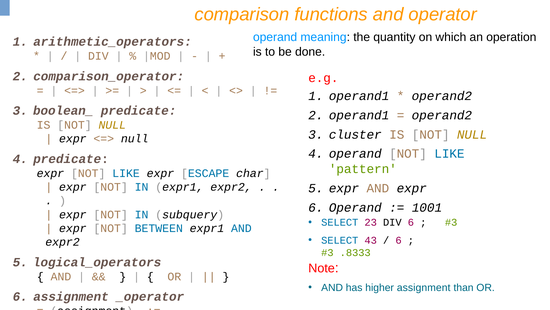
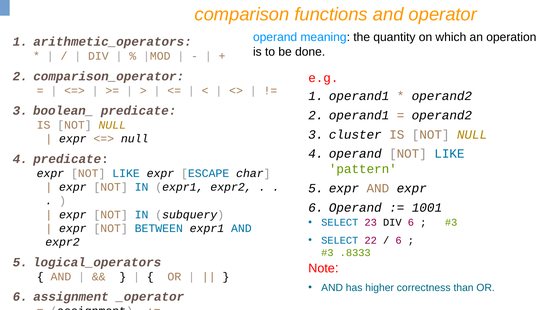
43: 43 -> 22 (371, 240)
higher assignment: assignment -> correctness (424, 287)
